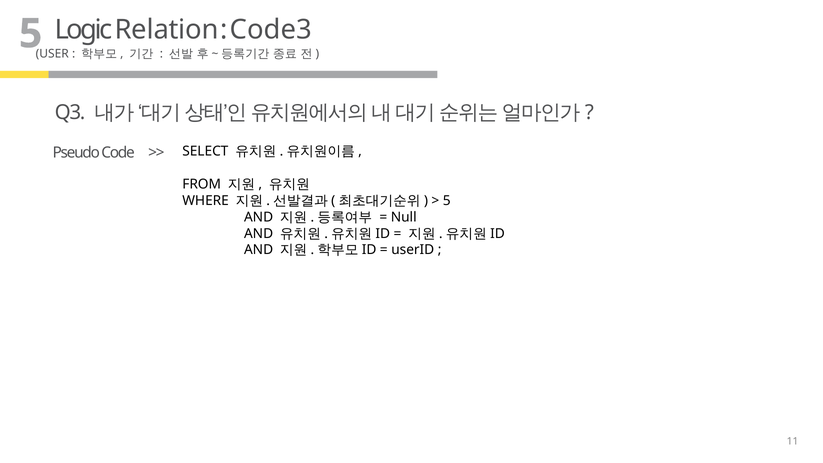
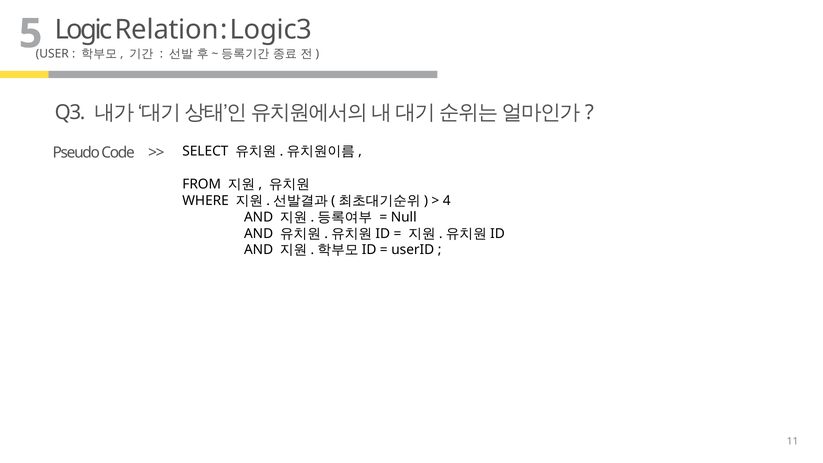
Code3: Code3 -> Logic3 (271, 30)
5: 5 -> 4 (447, 201)
